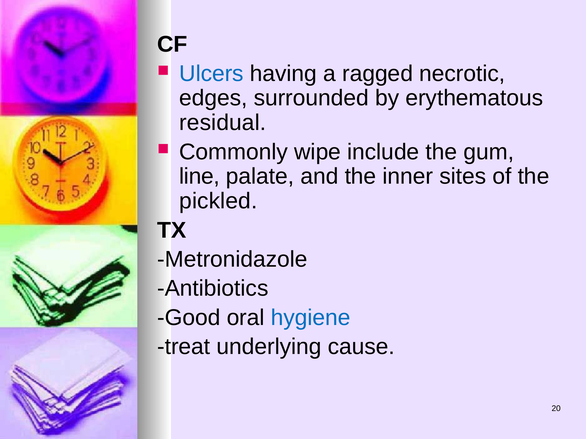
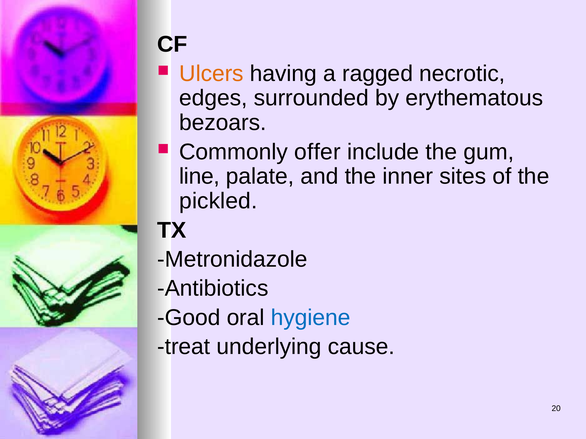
Ulcers colour: blue -> orange (211, 74)
residual: residual -> bezoars (223, 123)
wipe: wipe -> offer (317, 152)
